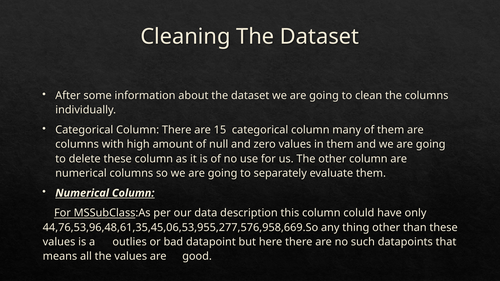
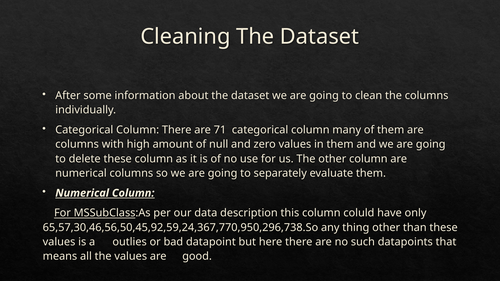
15: 15 -> 71 (220, 130)
44,76,53,96,48,61,35,45,06,53,955,277,576,958,669.So: 44,76,53,96,48,61,35,45,06,53,955,277,576,958,669.So -> 65,57,30,46,56,50,45,92,59,24,367,770,950,296,738.So (180, 228)
